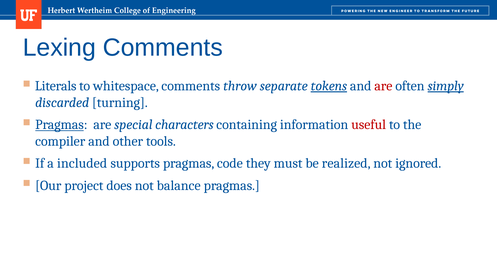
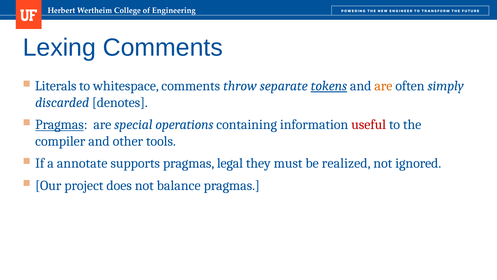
are colour: red -> orange (383, 86)
simply underline: present -> none (446, 86)
turning: turning -> denotes (120, 102)
characters: characters -> operations (184, 124)
included: included -> annotate (82, 163)
code: code -> legal (230, 163)
